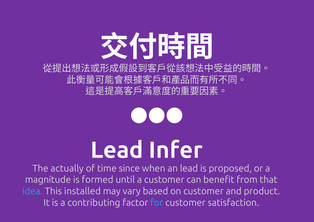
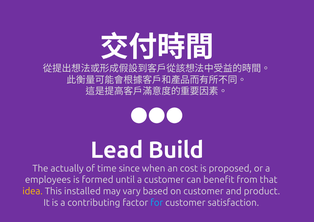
Infer: Infer -> Build (176, 150)
an lead: lead -> cost (189, 168)
magnitude: magnitude -> employees (48, 179)
idea colour: light blue -> yellow (33, 191)
